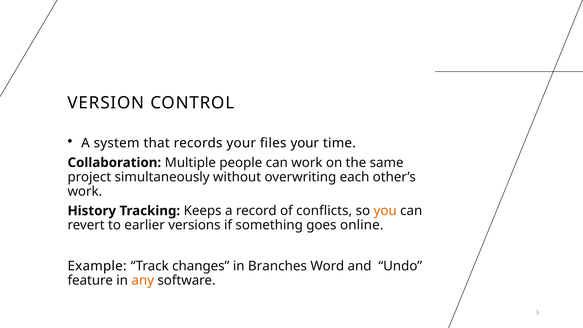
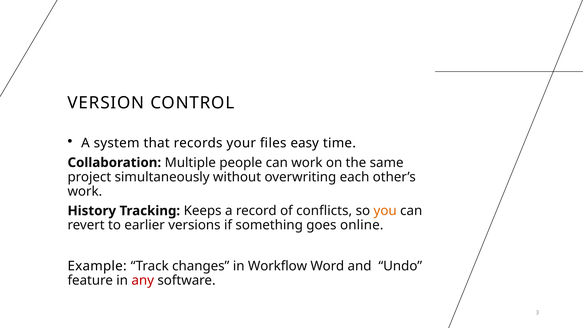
files your: your -> easy (305, 143)
Branches: Branches -> Workflow (278, 266)
any colour: orange -> red (143, 280)
